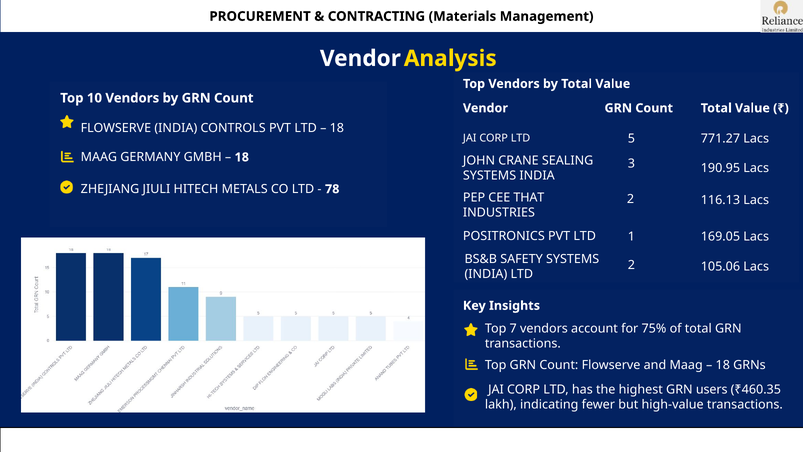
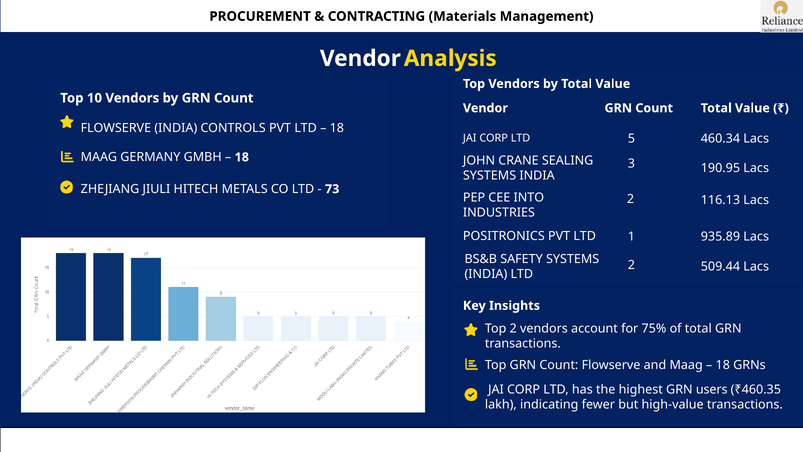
771.27: 771.27 -> 460.34 (720, 139)
78: 78 -> 73 (332, 189)
THAT: THAT -> INTO (529, 198)
169.05: 169.05 -> 935.89 (720, 236)
105.06: 105.06 -> 509.44 (720, 266)
Top 7: 7 -> 2 (513, 328)
